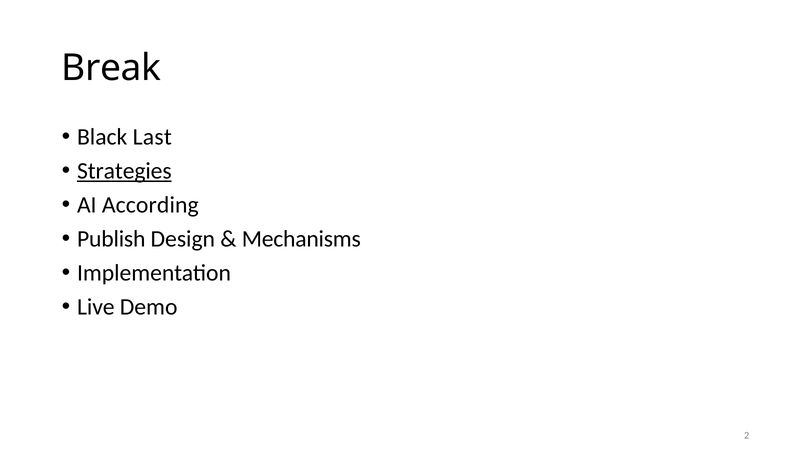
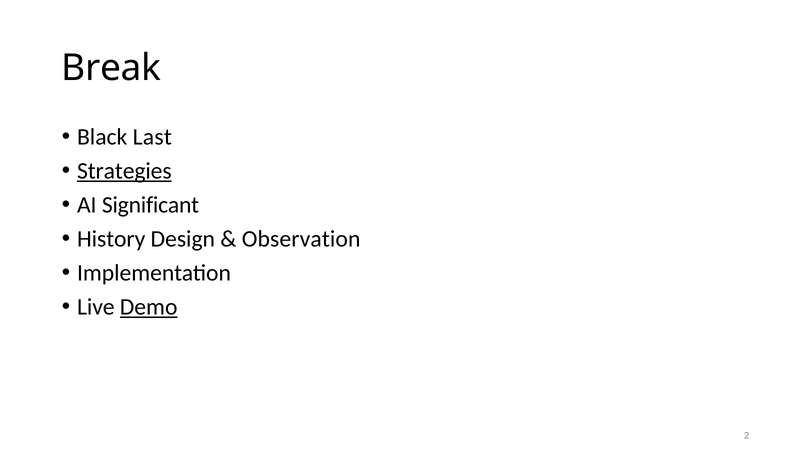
According: According -> Significant (151, 205)
Publish: Publish -> History (111, 239)
Mechanisms: Mechanisms -> Observation (301, 239)
Demo underline: none -> present (149, 307)
